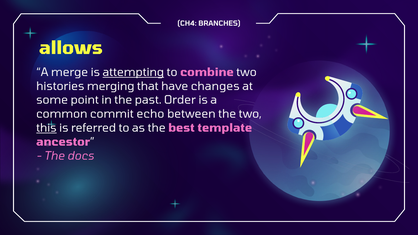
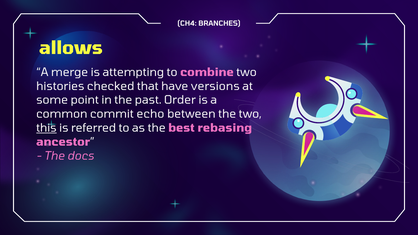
attempting underline: present -> none (133, 72)
merging: merging -> checked (111, 86)
changes: changes -> versions (215, 86)
template: template -> rebasing (225, 128)
